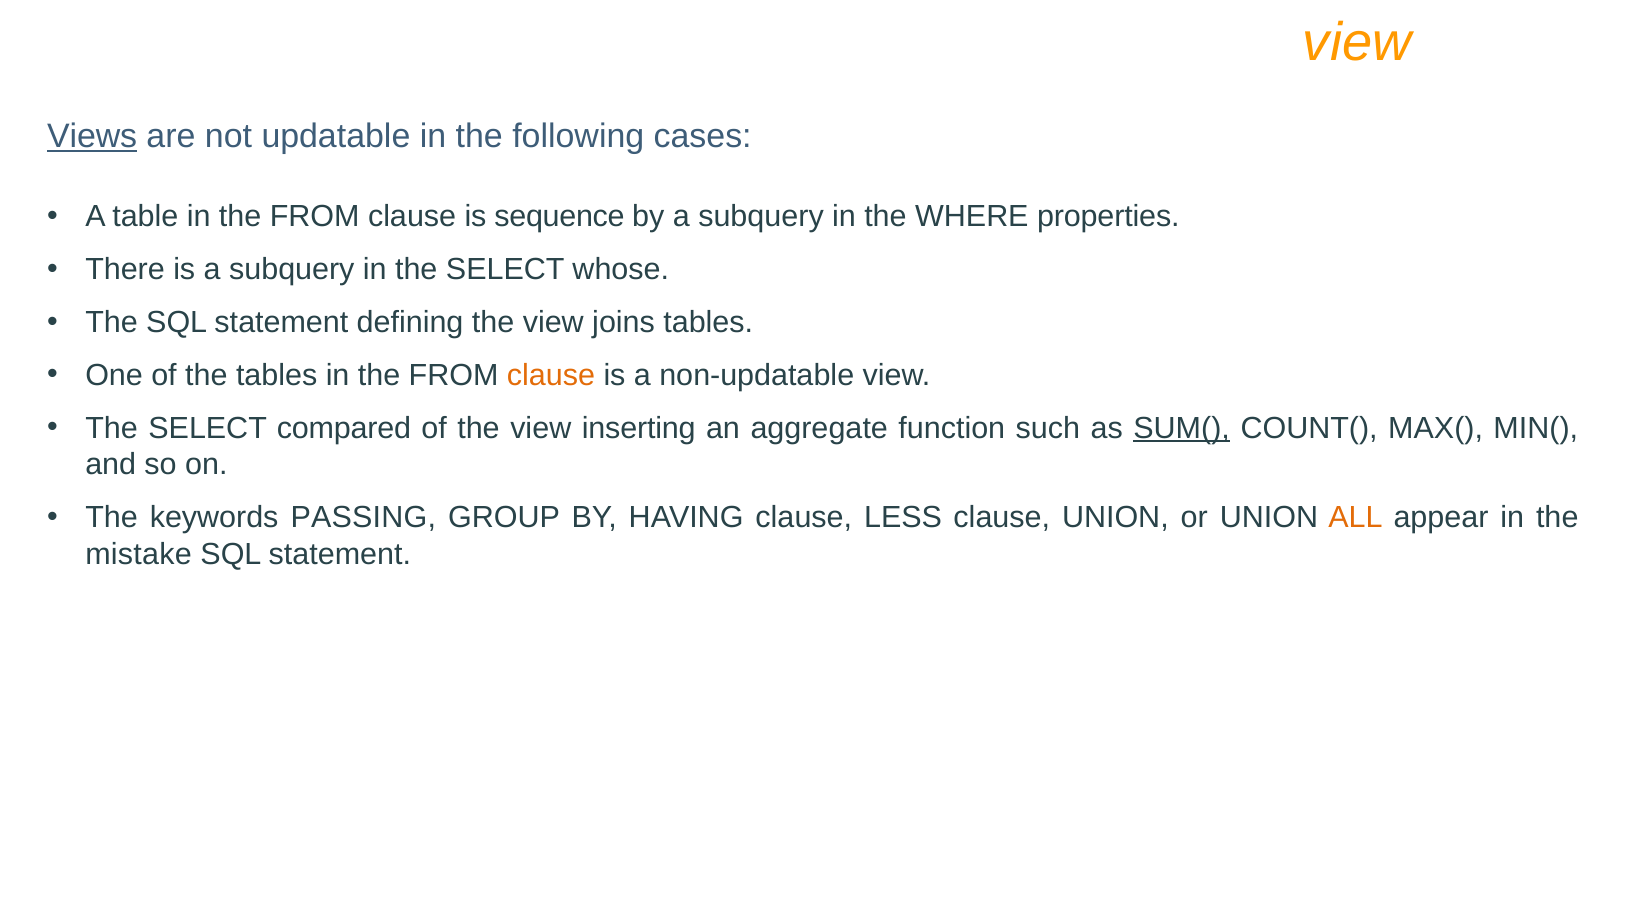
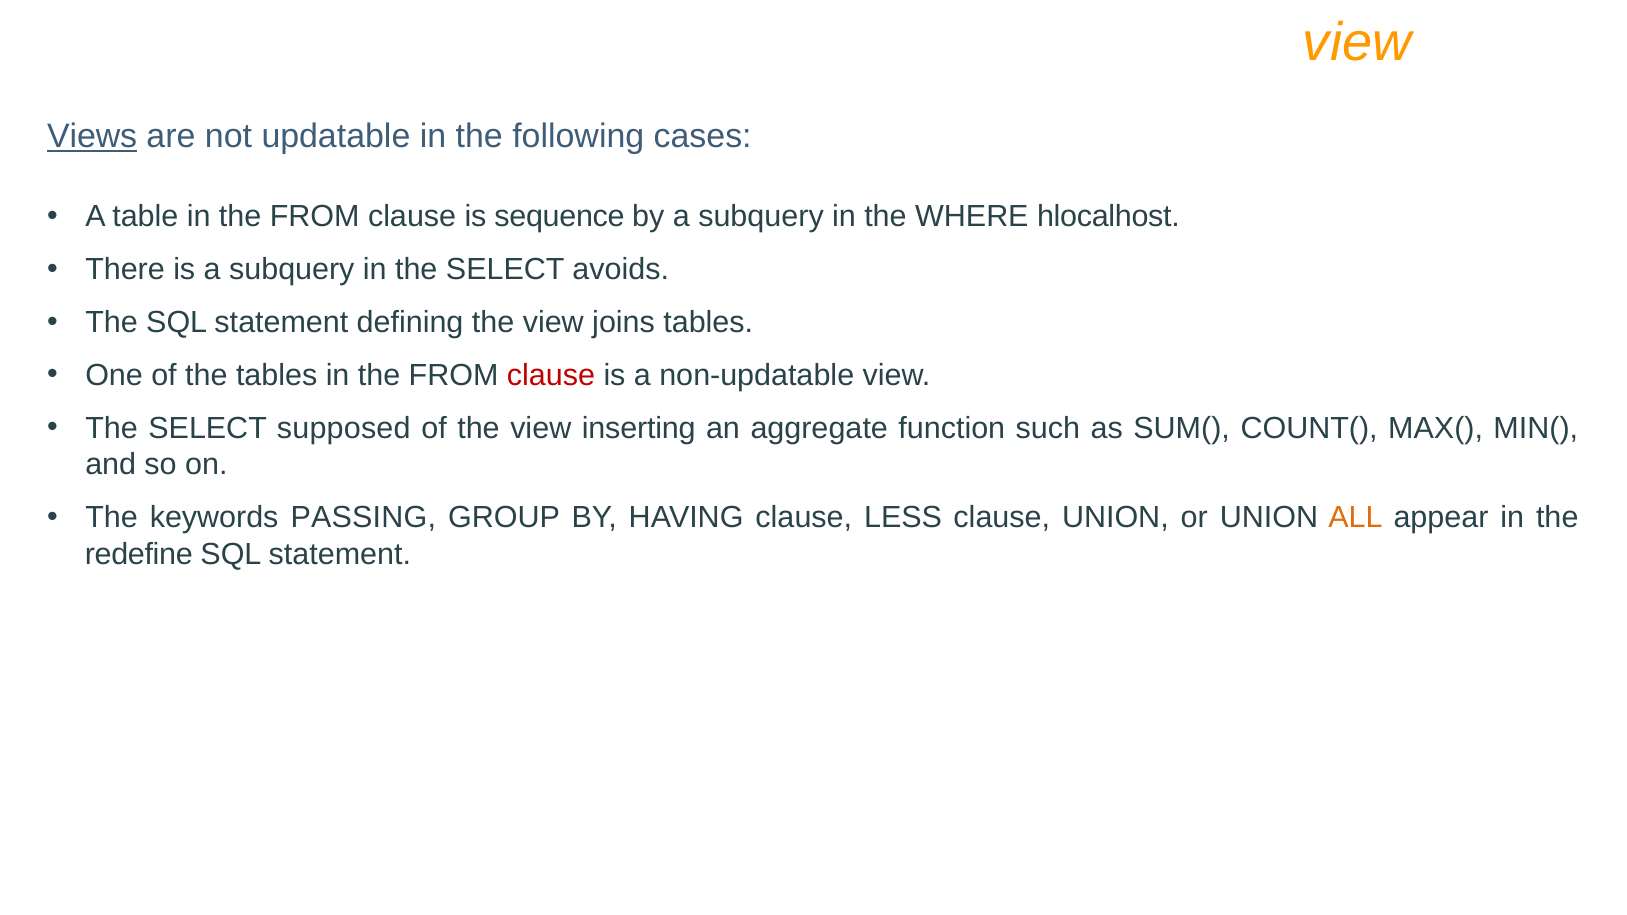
properties: properties -> hlocalhost (1108, 217)
whose: whose -> avoids (621, 270)
clause colour: orange -> red (551, 376)
compared: compared -> supposed (344, 428)
SUM( underline: present -> none (1182, 428)
mistake: mistake -> redefine (139, 554)
